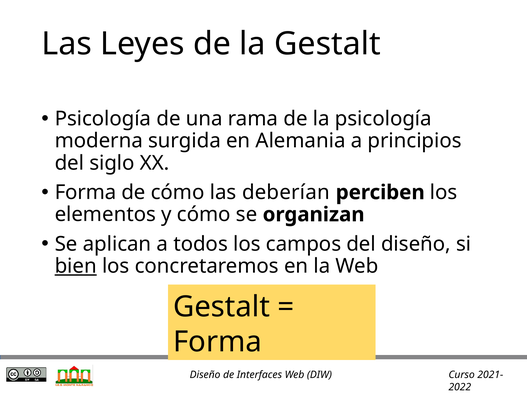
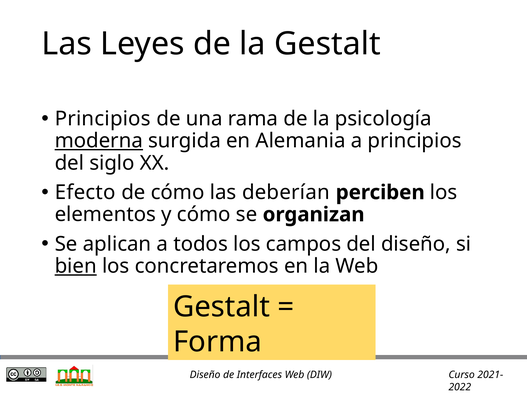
Psicología: Psicología -> Principios (103, 119)
moderna underline: none -> present (99, 141)
Forma: Forma -> Efecto (85, 193)
